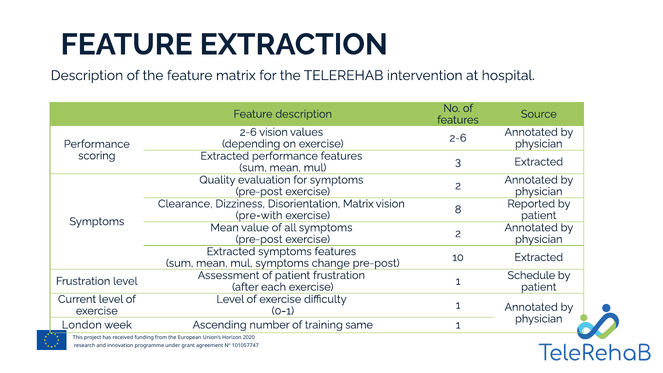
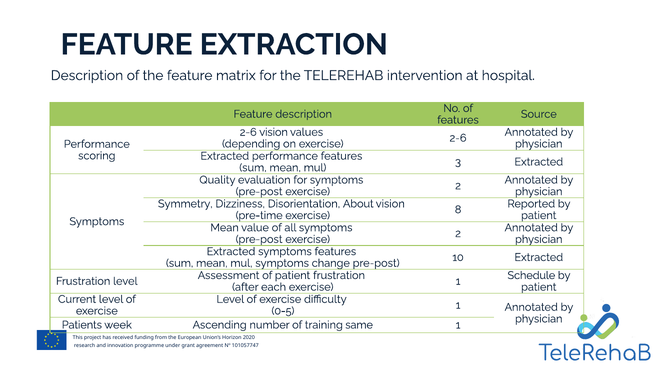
Clearance: Clearance -> Symmetry (185, 204)
Disorientation Matrix: Matrix -> About (358, 204)
pre-with: pre-with -> pre-time (259, 215)
0-1: 0-1 -> 0-5 (283, 311)
London: London -> Patients (82, 325)
